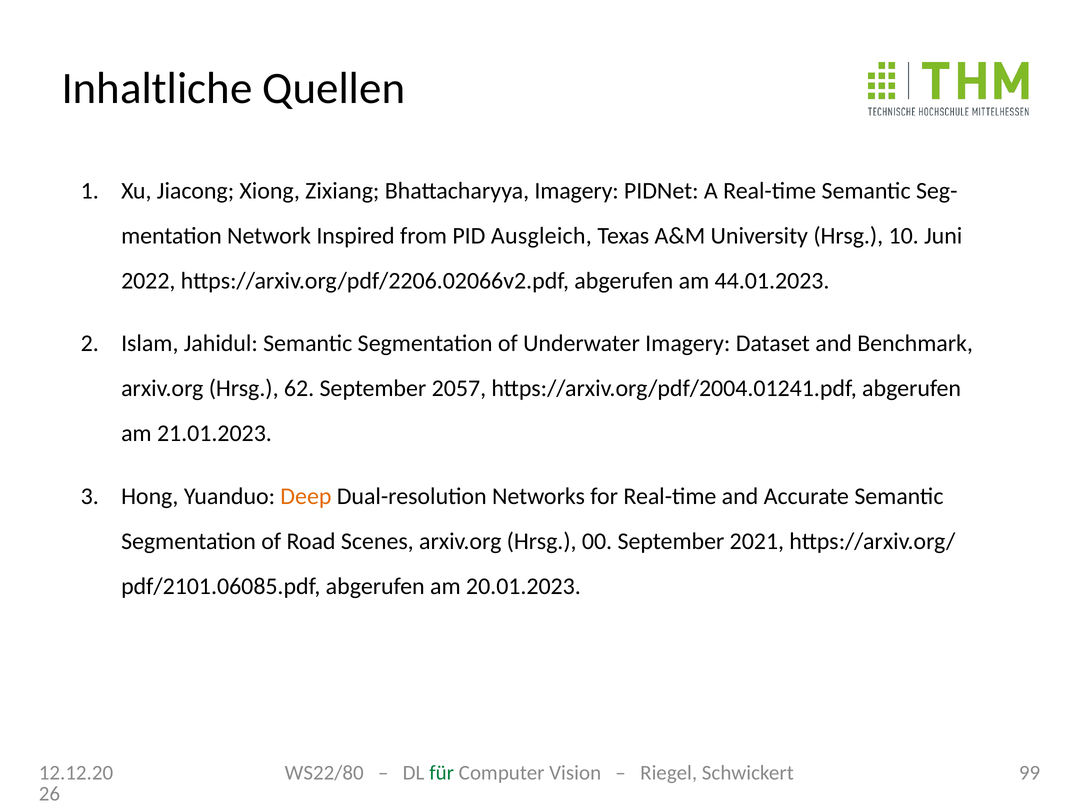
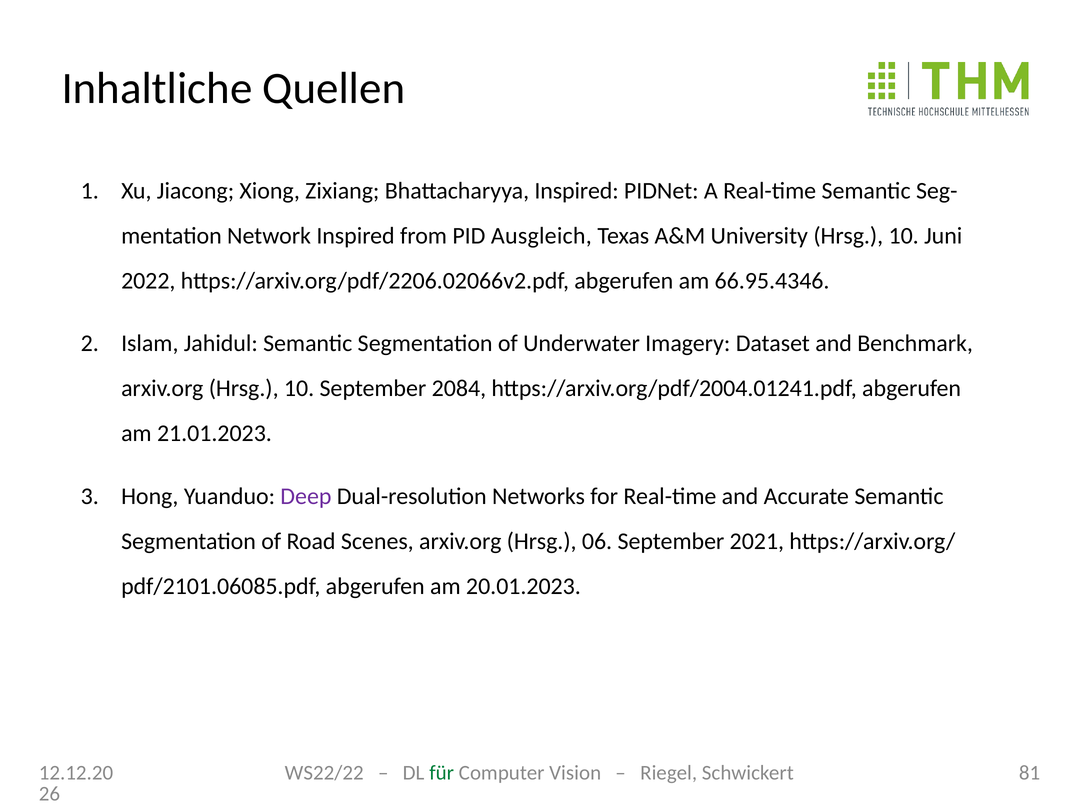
Bhattacharyya Imagery: Imagery -> Inspired (577, 191)
44.01.2023: 44.01.2023 -> 66.95.4346 (772, 281)
arxiv.org Hrsg 62: 62 -> 10 (299, 389)
2057: 2057 -> 2084 (459, 389)
Deep colour: orange -> purple (306, 496)
00: 00 -> 06 (597, 541)
WS22/80: WS22/80 -> WS22/22 (324, 773)
99: 99 -> 81 (1030, 773)
